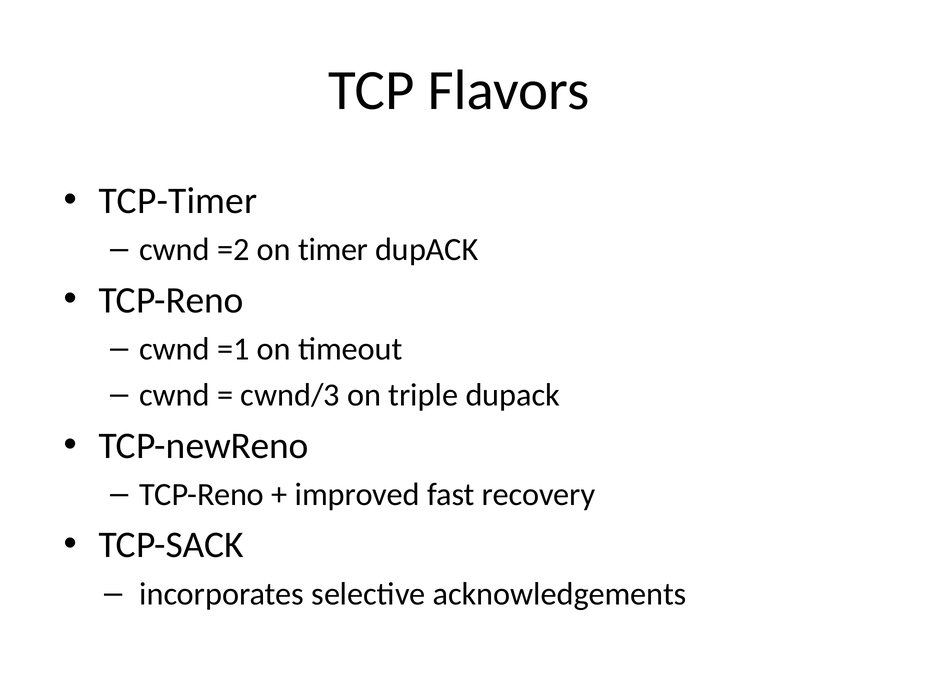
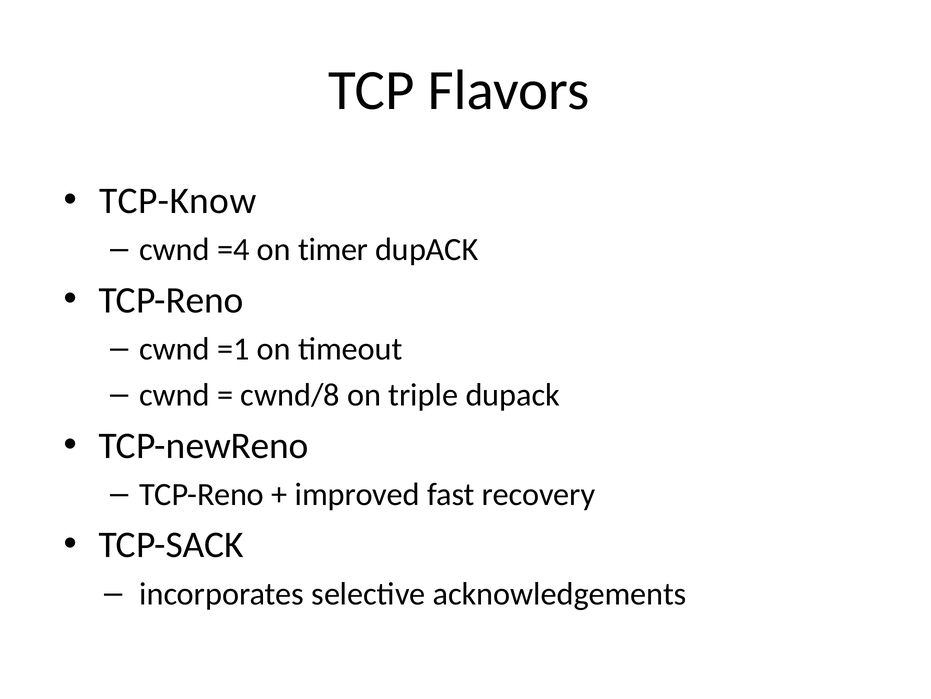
TCP-Timer: TCP-Timer -> TCP-Know (178, 200)
=2: =2 -> =4 (233, 249)
cwnd/3: cwnd/3 -> cwnd/8 (290, 395)
